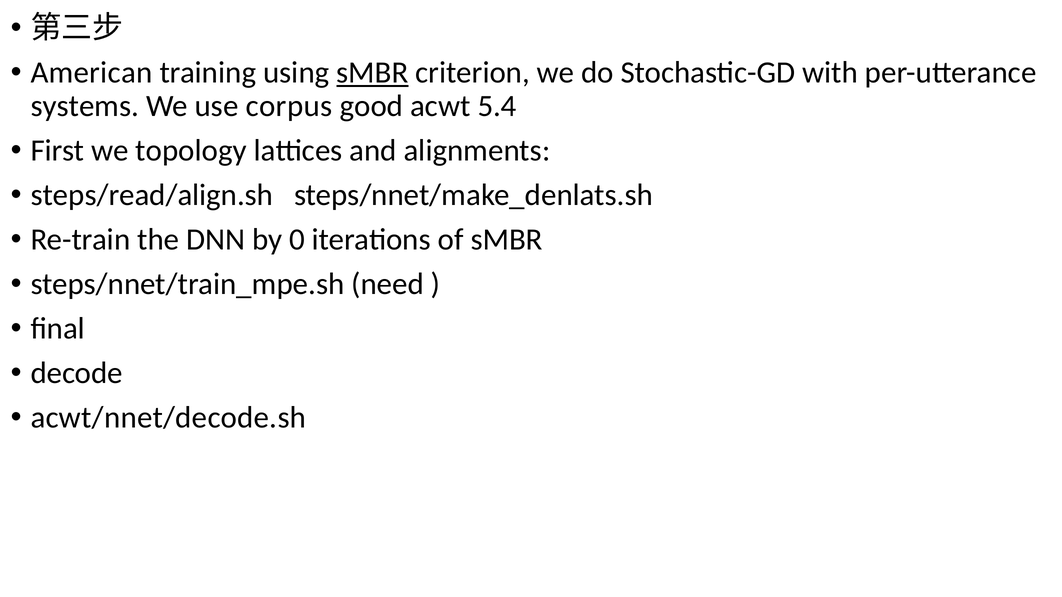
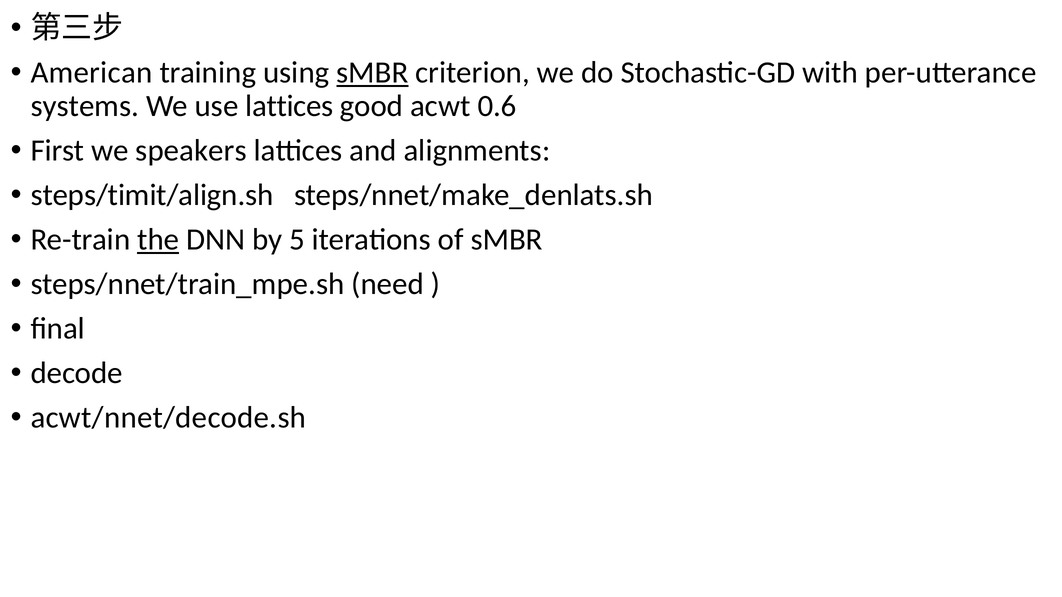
use corpus: corpus -> lattices (289, 106)
5.4: 5.4 -> 0.6 (497, 106)
topology: topology -> speakers (191, 151)
steps/read/align.sh: steps/read/align.sh -> steps/timit/align.sh (152, 195)
the underline: none -> present (158, 240)
0: 0 -> 5 (297, 240)
